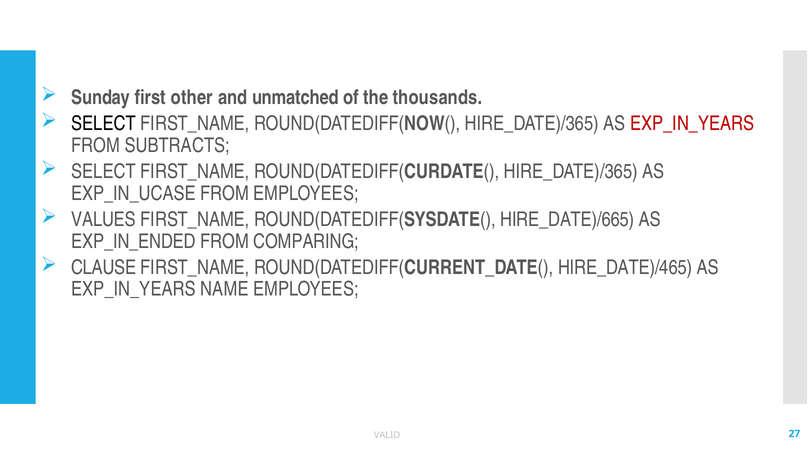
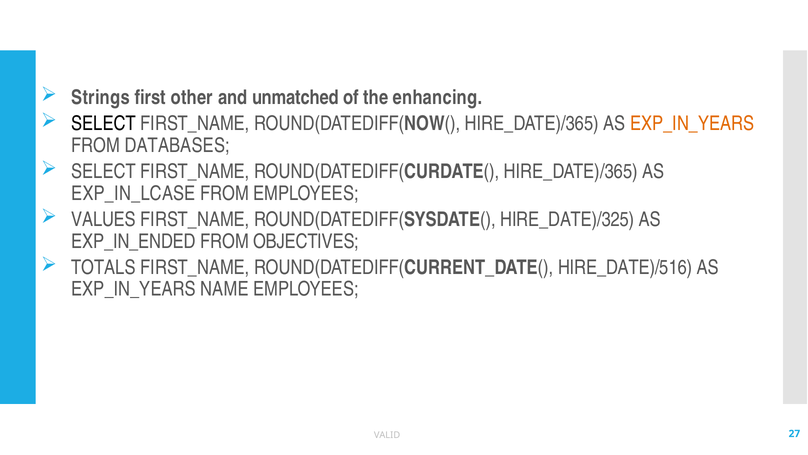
Sunday: Sunday -> Strings (101, 98)
thousands: thousands -> enhancing (438, 98)
EXP_IN_YEARS colour: red -> orange (692, 124)
SUBTRACTS: SUBTRACTS -> DATABASES (177, 145)
EXP_IN_UCASE: EXP_IN_UCASE -> EXP_IN_LCASE (133, 193)
HIRE_DATE)/665: HIRE_DATE)/665 -> HIRE_DATE)/325 (567, 219)
COMPARING: COMPARING -> OBJECTIVES (306, 241)
CLAUSE: CLAUSE -> TOTALS (104, 267)
HIRE_DATE)/465: HIRE_DATE)/465 -> HIRE_DATE)/516 (625, 267)
